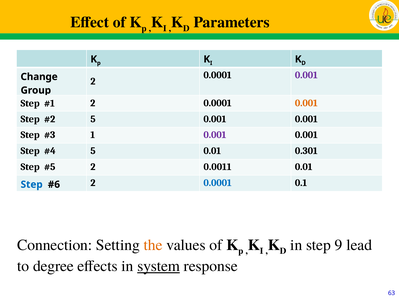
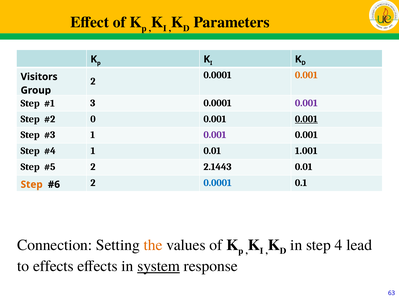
0.001 colour: purple -> orange (306, 75)
Change: Change -> Visitors (39, 77)
2: 2 -> 3 (93, 103)
0.001 colour: orange -> purple (306, 103)
5: 5 -> 0 (93, 119)
0.001 underline: none -> present (306, 119)
5: 5 -> 1 (93, 151)
0.301: 0.301 -> 1.001 (306, 151)
0.0011: 0.0011 -> 2.1443 (218, 167)
Step colour: blue -> orange (32, 185)
9: 9 -> 4 (339, 245)
to degree: degree -> effects (53, 266)
